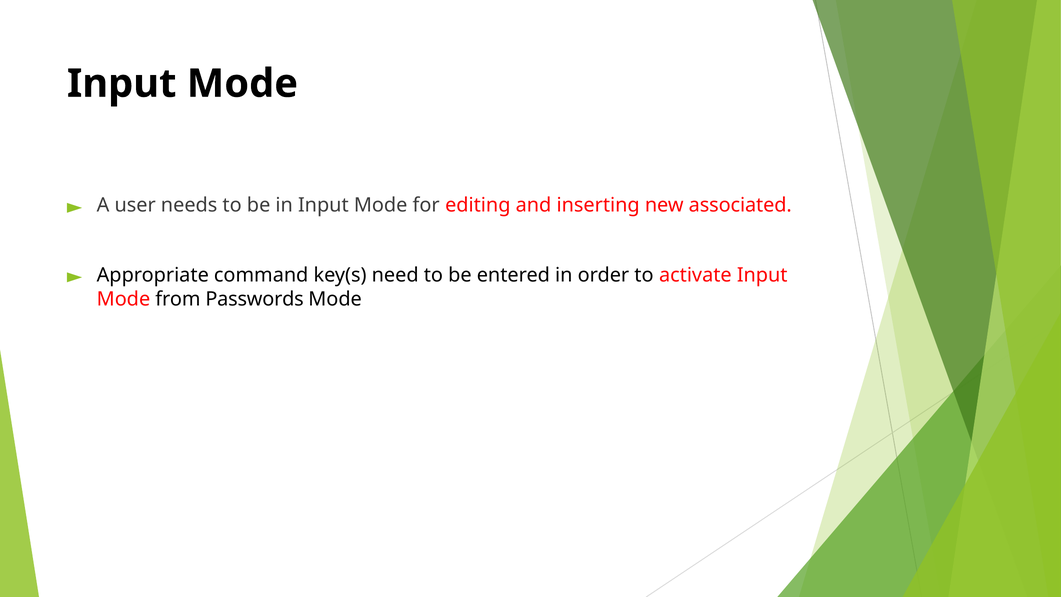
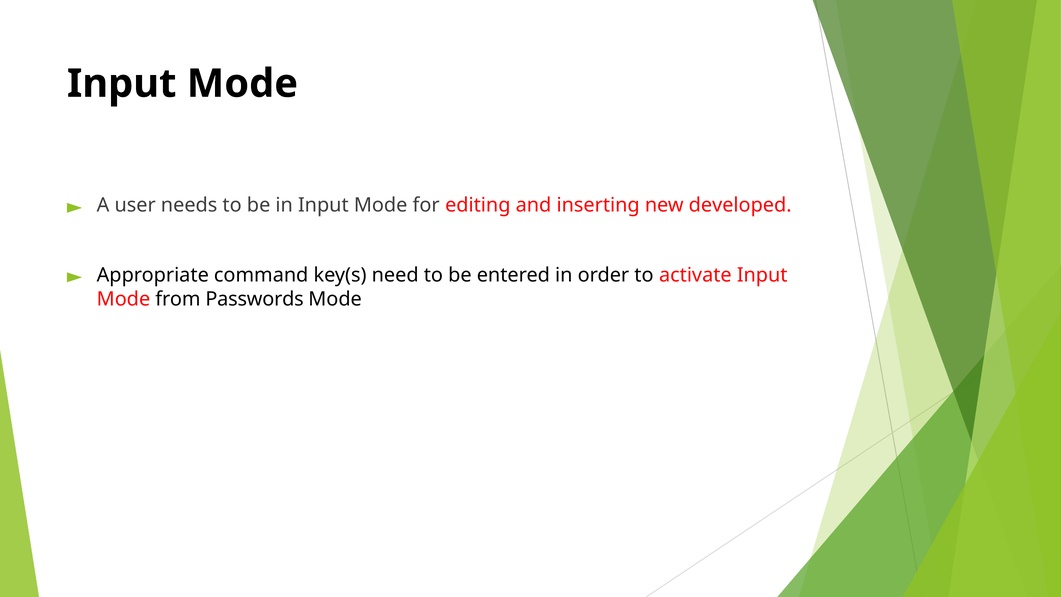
associated: associated -> developed (740, 205)
